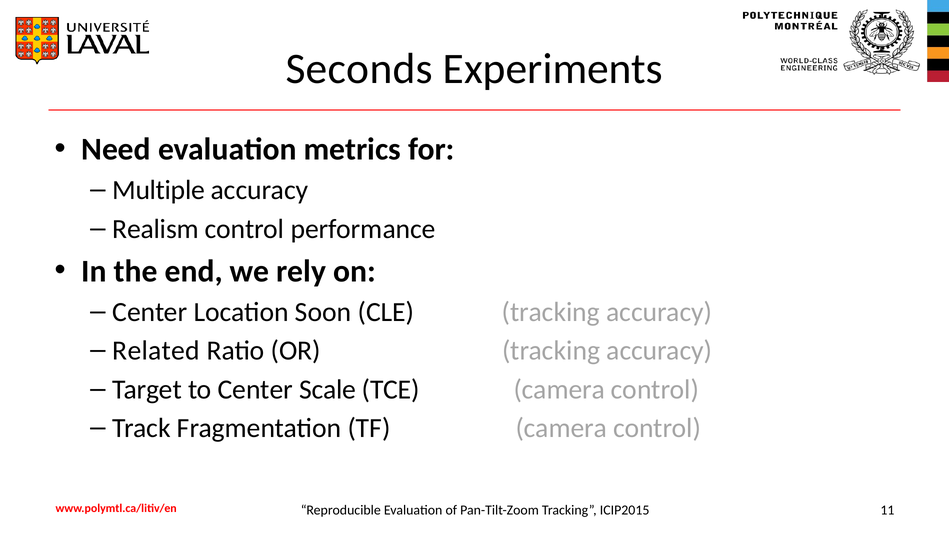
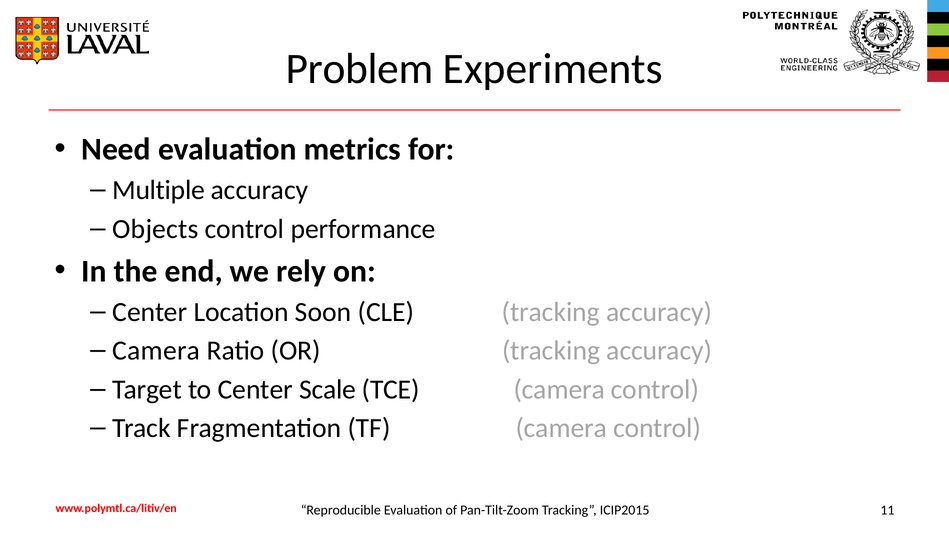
Seconds: Seconds -> Problem (359, 69)
Realism: Realism -> Objects (155, 229)
Related: Related -> Camera (156, 351)
